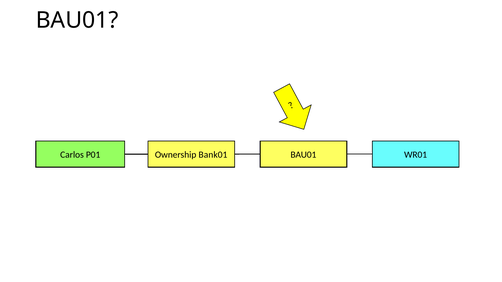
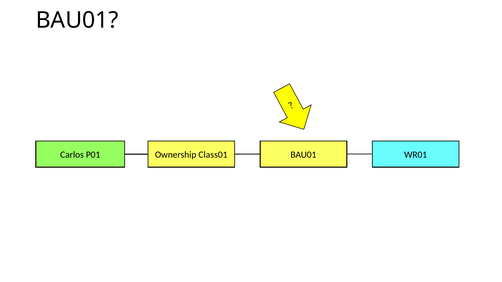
Bank01: Bank01 -> Class01 (213, 155)
